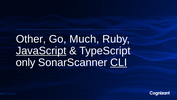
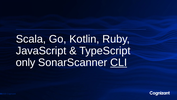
Other: Other -> Scala (31, 39)
Much: Much -> Kotlin (84, 39)
JavaScript underline: present -> none (41, 51)
